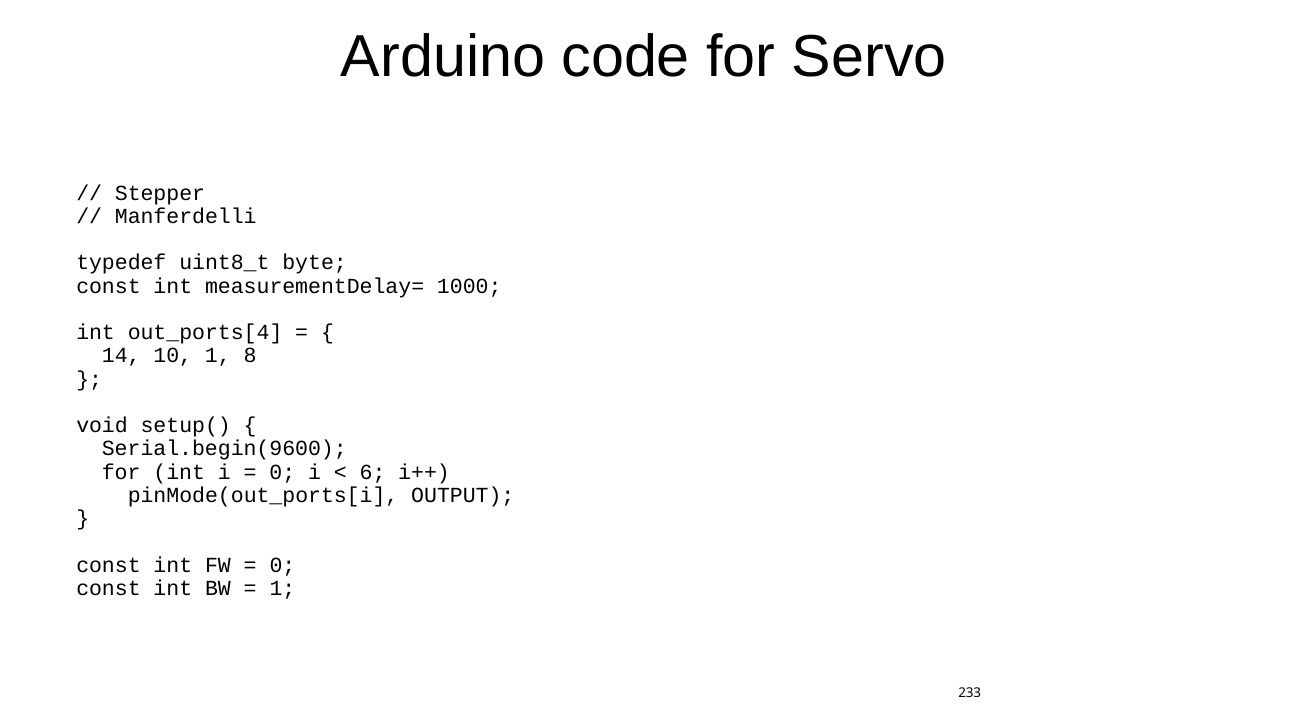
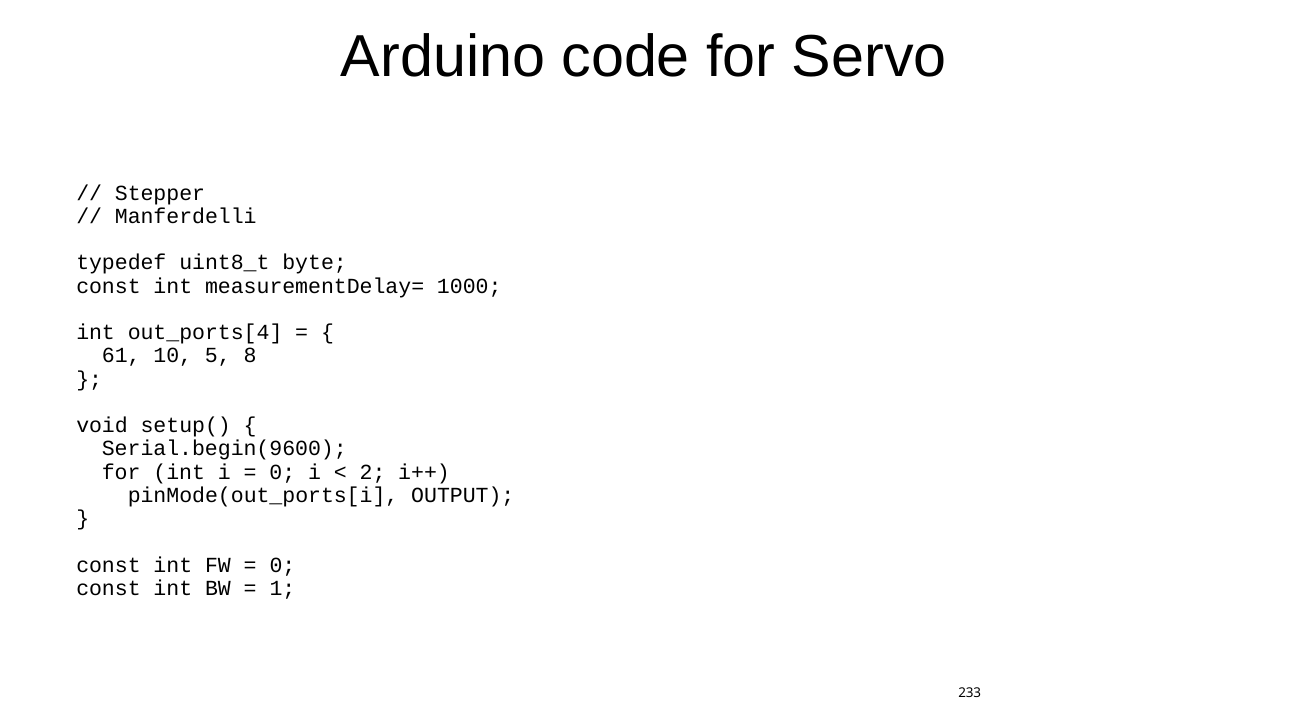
14: 14 -> 61 (121, 356)
10 1: 1 -> 5 (218, 356)
6: 6 -> 2 (373, 472)
